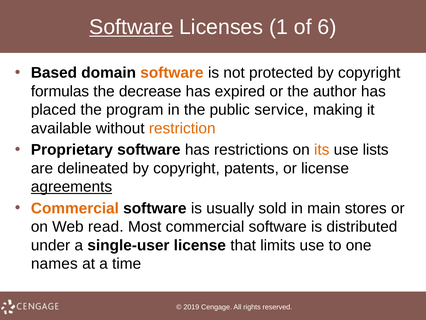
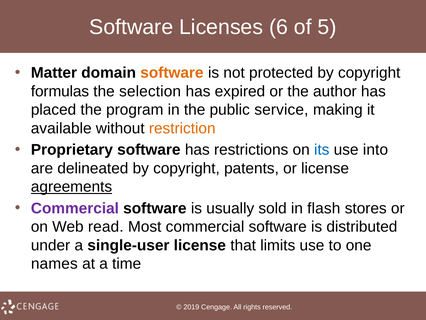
Software underline: present -> none (131, 27)
1: 1 -> 6 (278, 27)
6: 6 -> 5 (327, 27)
Based: Based -> Matter (54, 73)
decrease: decrease -> selection (150, 91)
its colour: orange -> blue (322, 150)
lists: lists -> into (376, 150)
Commercial colour: orange -> purple (75, 208)
main: main -> flash (324, 208)
